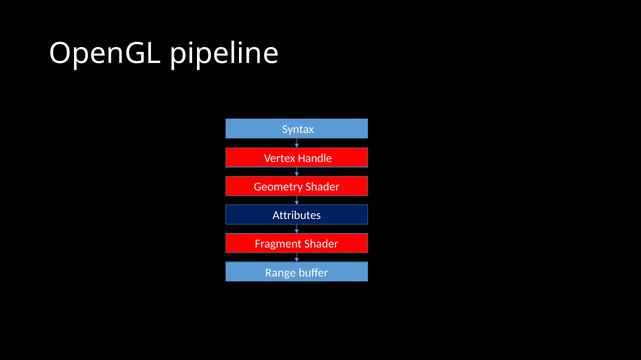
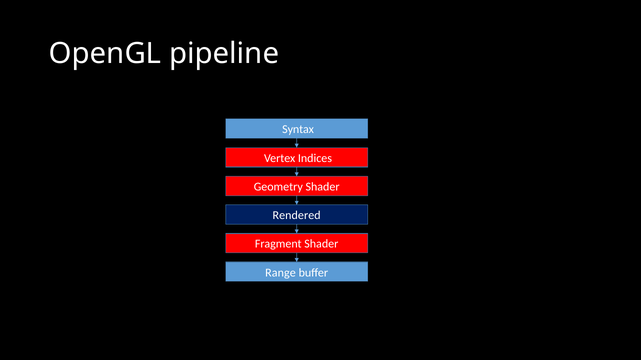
Handle: Handle -> Indices (315, 158)
Attributes: Attributes -> Rendered (297, 216)
